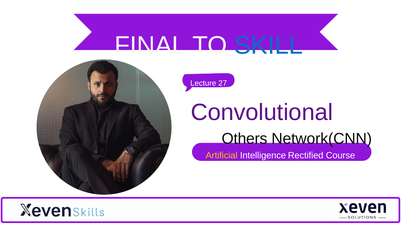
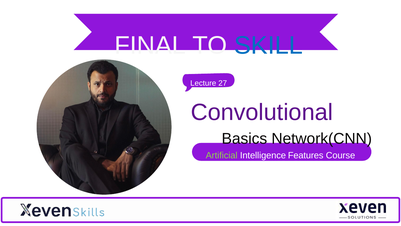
Others: Others -> Basics (244, 138)
Artificial colour: yellow -> light green (222, 155)
Rectified: Rectified -> Features (306, 155)
